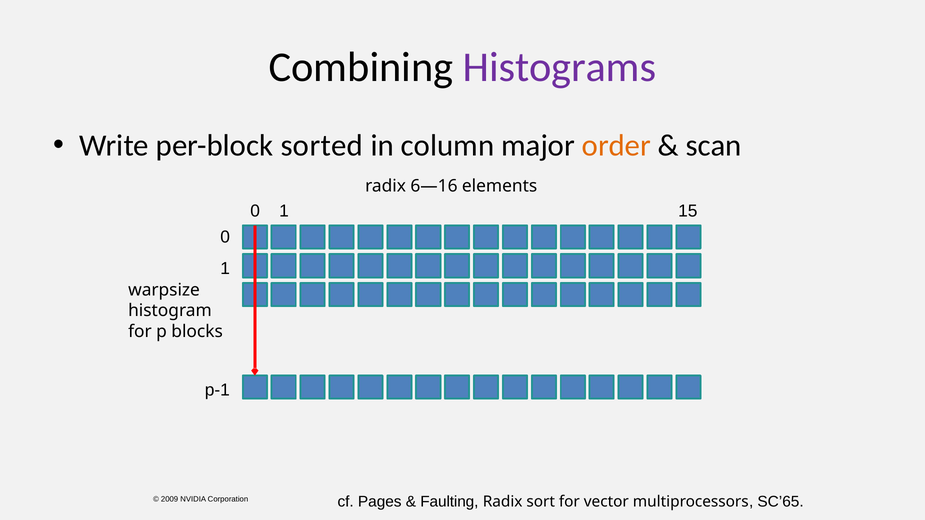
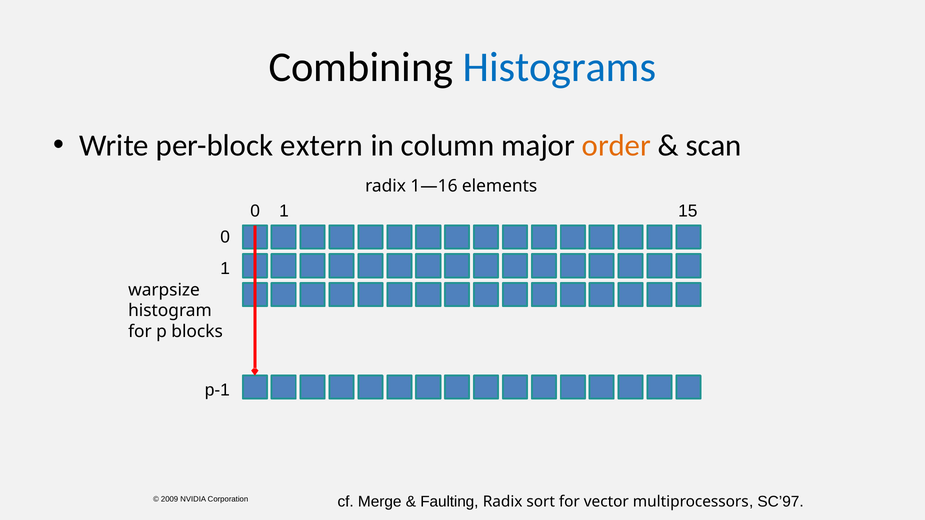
Histograms colour: purple -> blue (560, 67)
sorted: sorted -> extern (322, 146)
6—16: 6—16 -> 1—16 (434, 186)
Pages: Pages -> Merge (380, 502)
SC’65: SC’65 -> SC’97 (781, 502)
